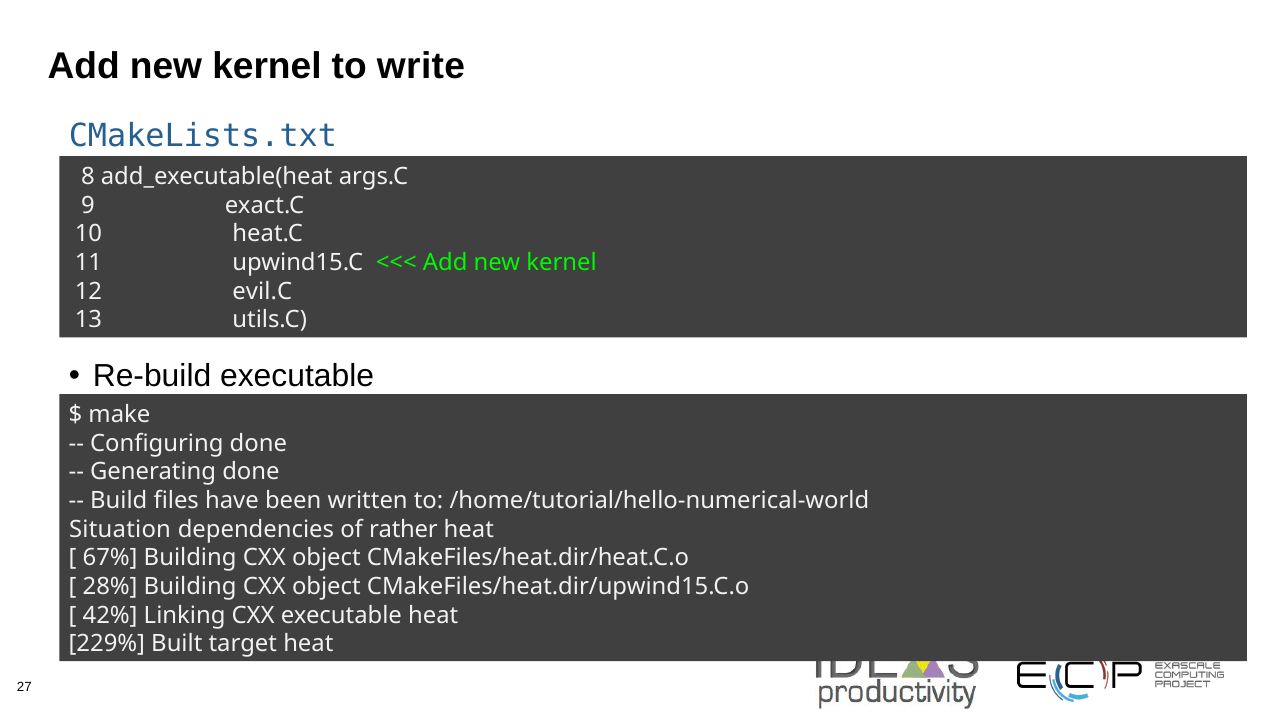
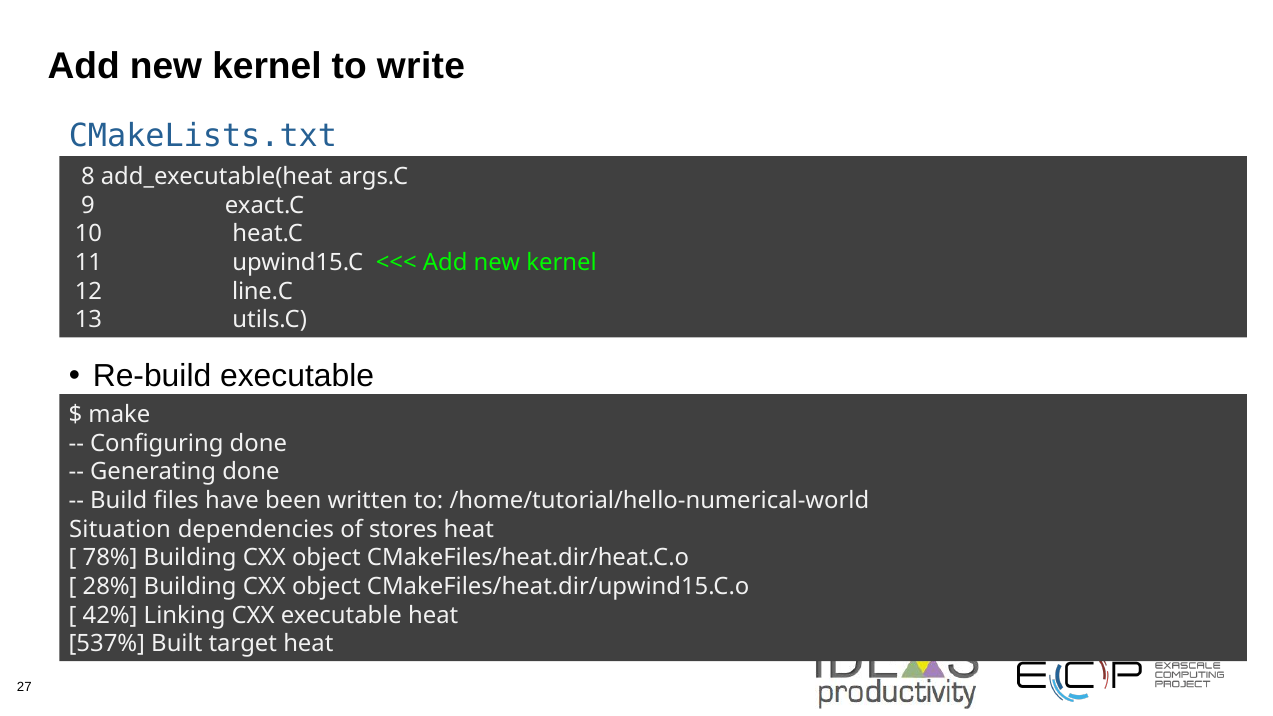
evil.C: evil.C -> line.C (263, 291)
rather: rather -> stores (403, 529)
67%: 67% -> 78% (110, 558)
229%: 229% -> 537% (107, 644)
